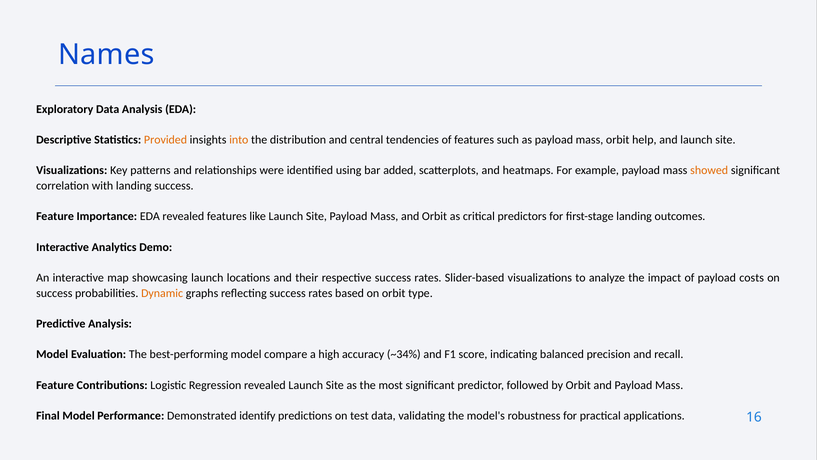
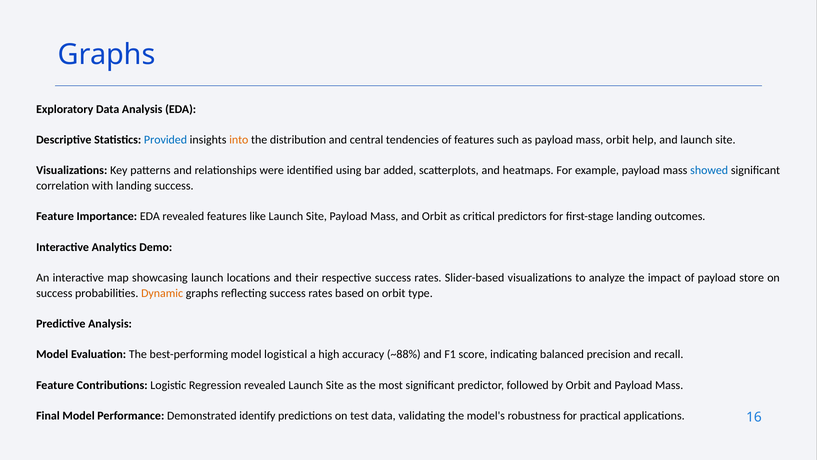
Names: Names -> Graphs (107, 55)
Provided colour: orange -> blue (166, 140)
showed colour: orange -> blue (709, 170)
costs: costs -> store (752, 278)
compare: compare -> logistical (286, 354)
~34%: ~34% -> ~88% (404, 354)
